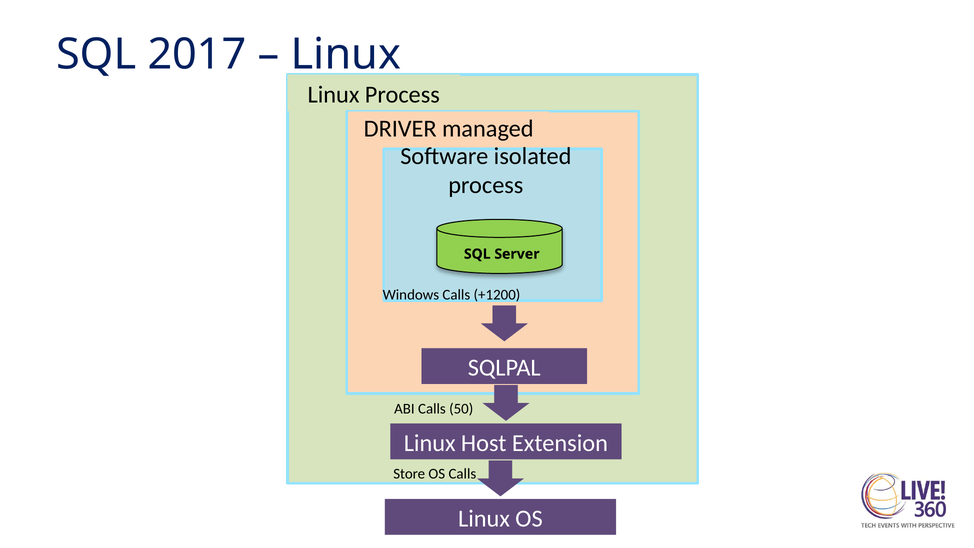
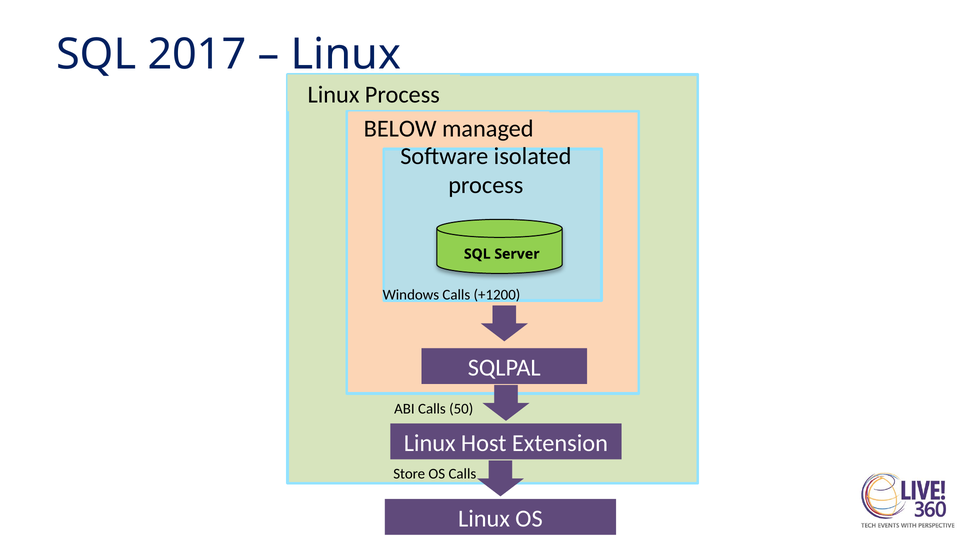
DRIVER: DRIVER -> BELOW (400, 128)
